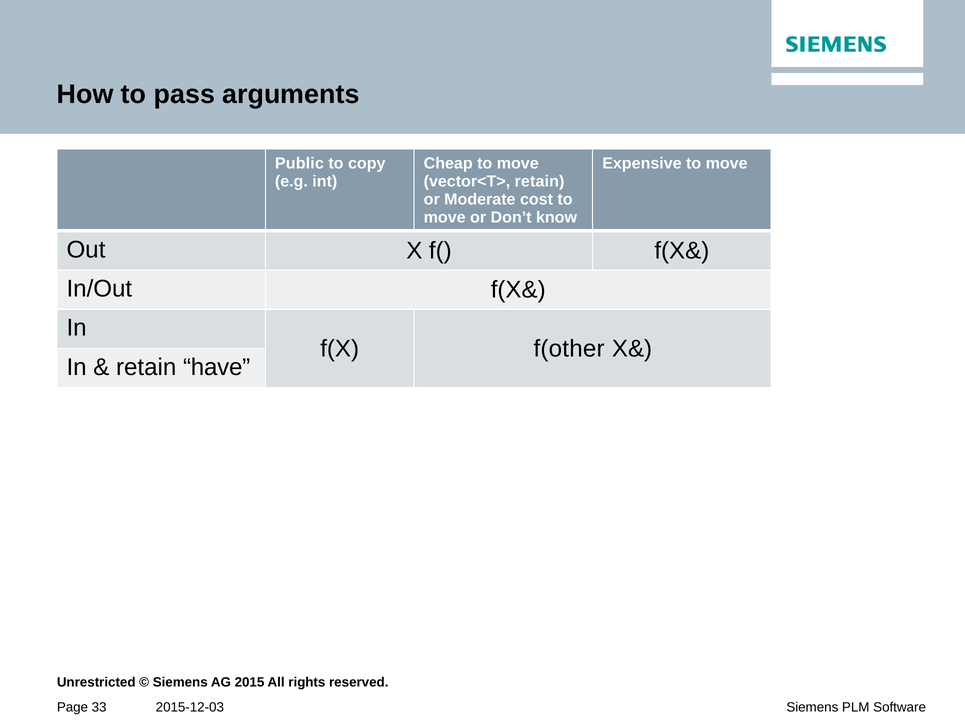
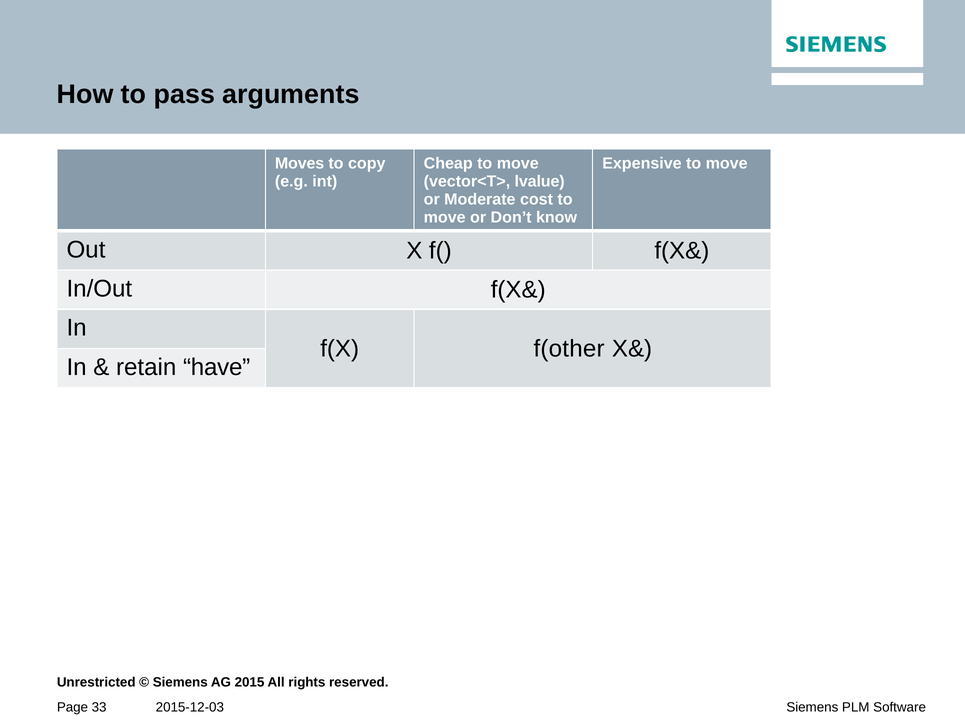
Public: Public -> Moves (300, 163)
vector<T> retain: retain -> lvalue (540, 181)
